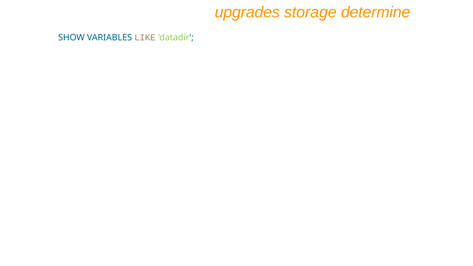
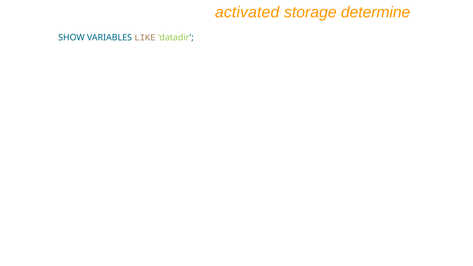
upgrades: upgrades -> activated (247, 12)
